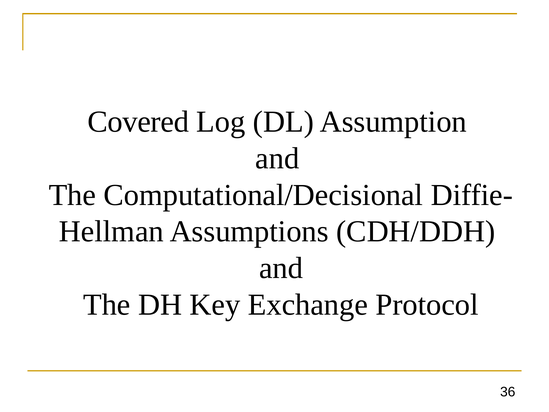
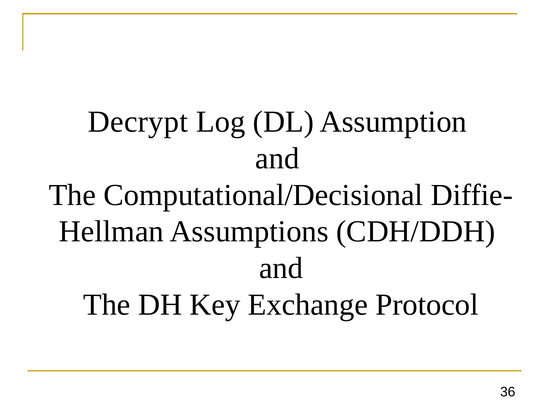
Covered: Covered -> Decrypt (138, 122)
